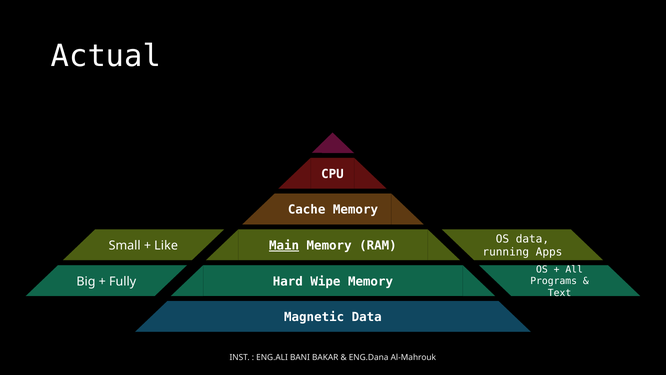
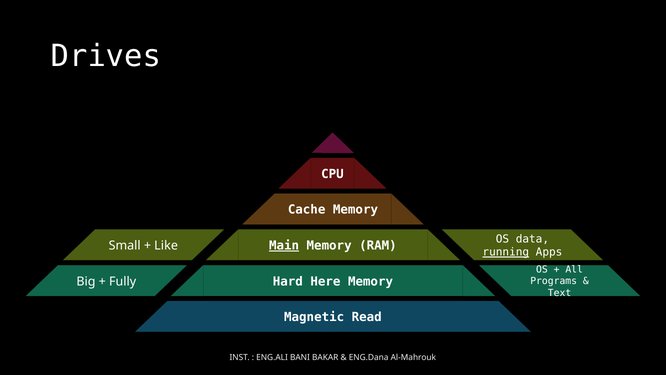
Actual: Actual -> Drives (106, 56)
running underline: none -> present (506, 252)
Wipe: Wipe -> Here (325, 281)
Magnetic Data: Data -> Read (367, 317)
